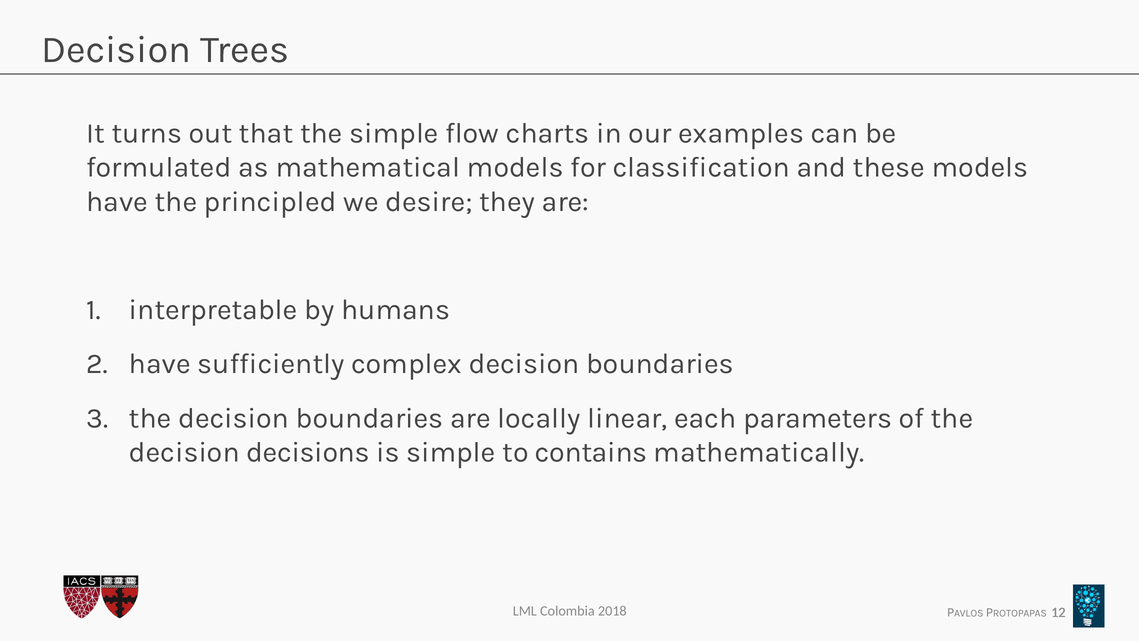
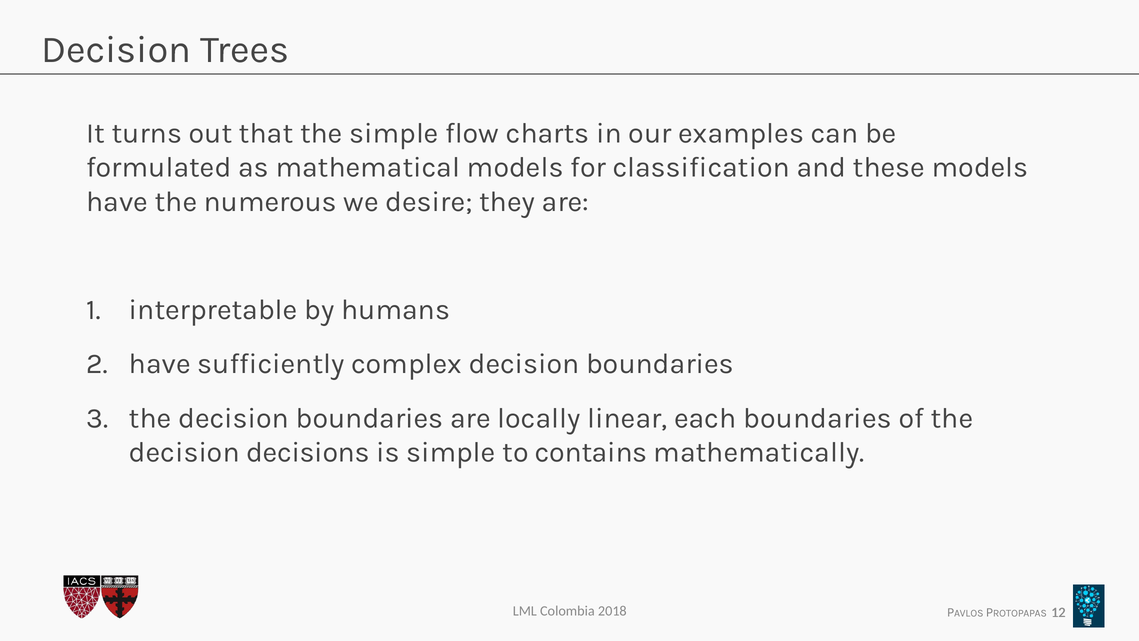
principled: principled -> numerous (270, 202)
each parameters: parameters -> boundaries (817, 418)
